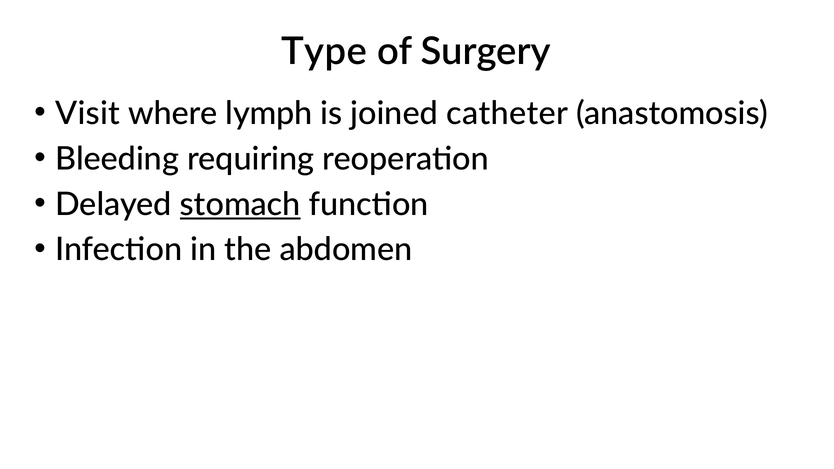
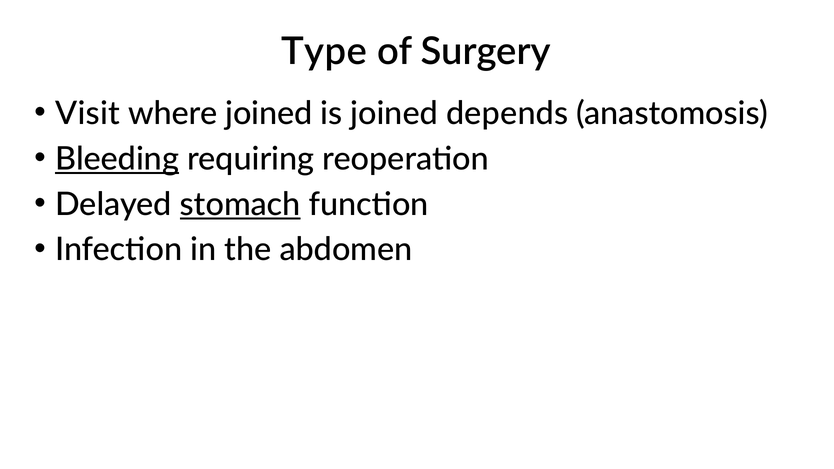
where lymph: lymph -> joined (269, 114)
catheter: catheter -> depends (507, 114)
Bleeding underline: none -> present (117, 159)
